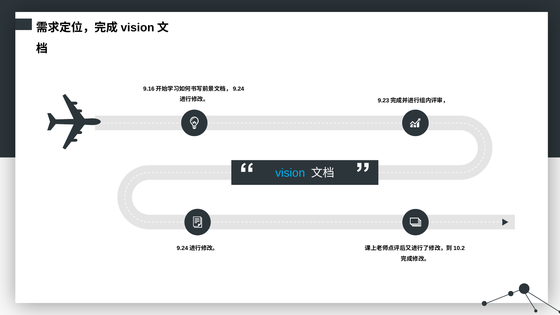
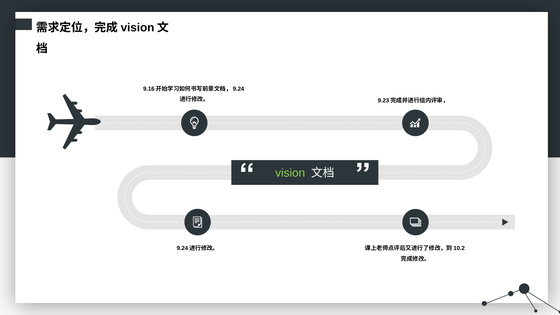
vision colour: light blue -> light green (290, 173)
